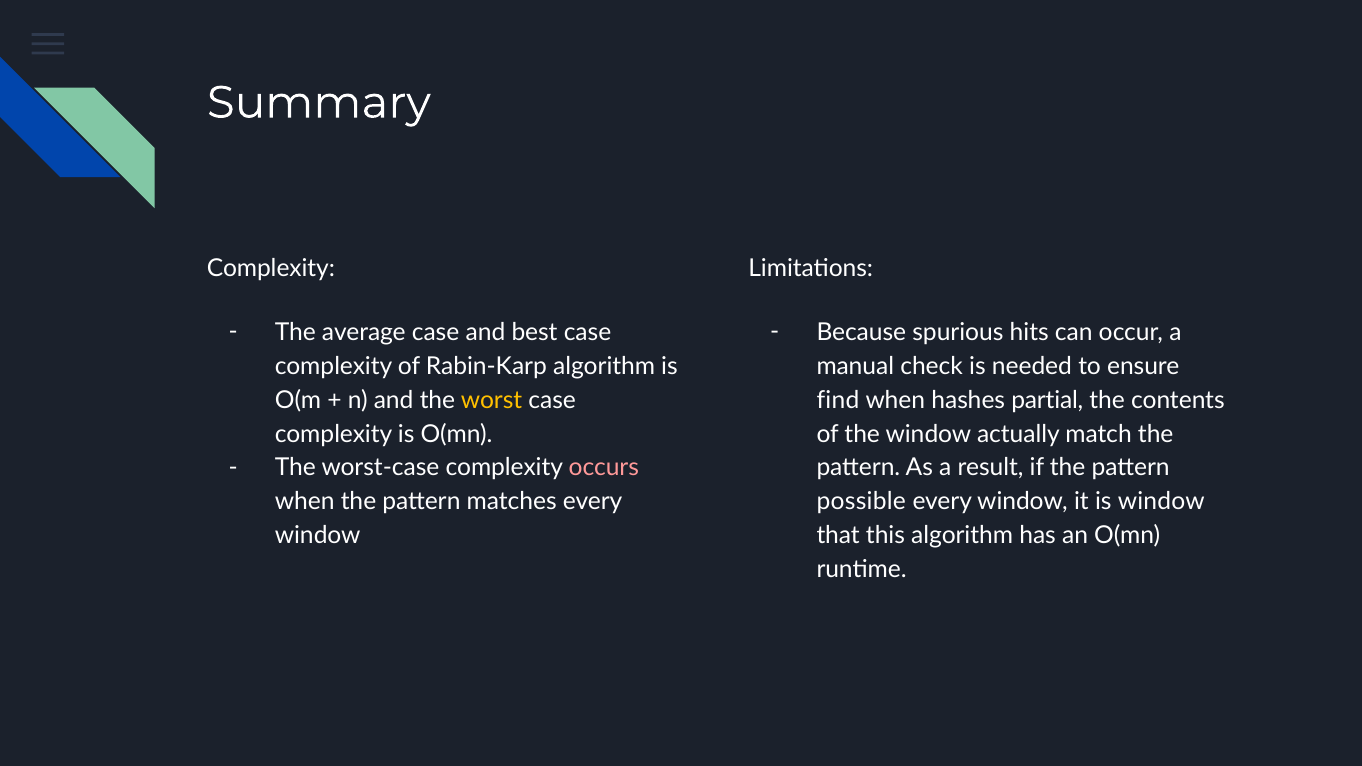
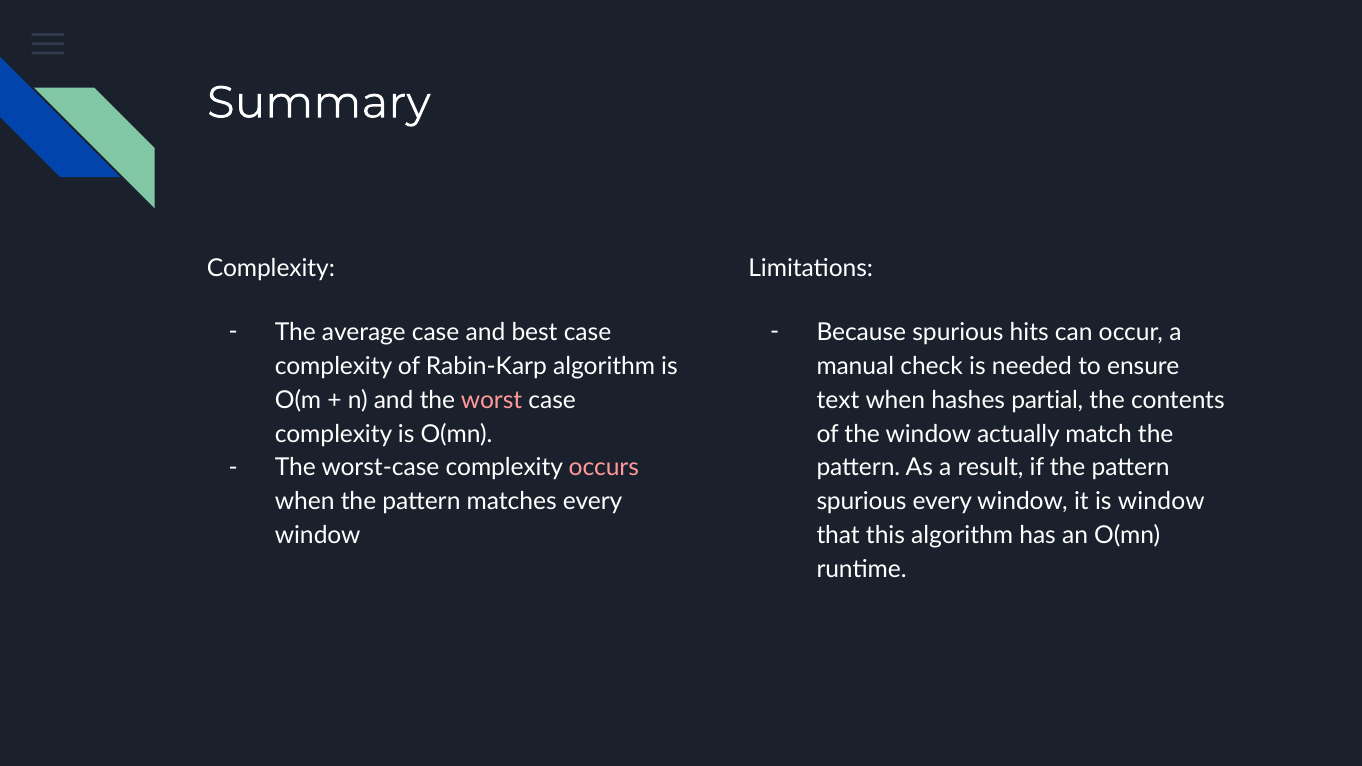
worst colour: yellow -> pink (492, 400)
find: find -> text (838, 400)
possible: possible -> spurious (862, 502)
